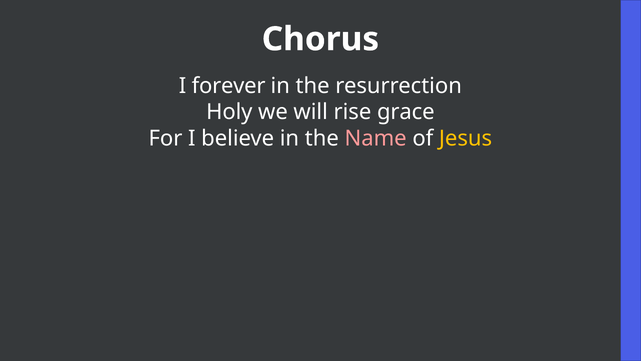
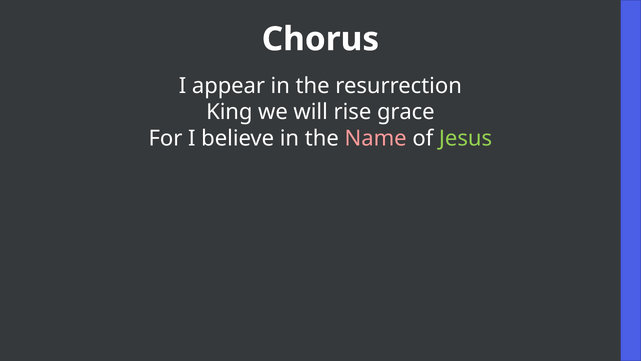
forever: forever -> appear (228, 86)
Holy: Holy -> King (229, 112)
Jesus colour: yellow -> light green (466, 139)
